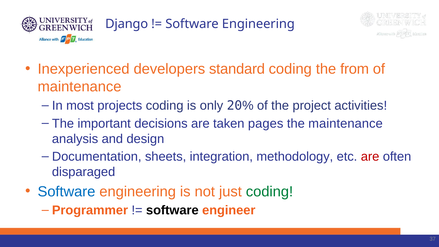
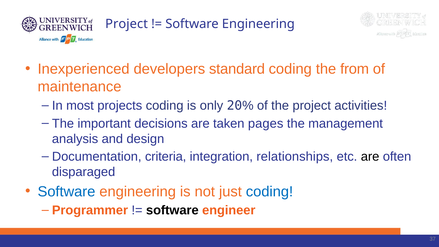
Django: Django -> Project (127, 24)
the maintenance: maintenance -> management (346, 123)
sheets: sheets -> criteria (166, 157)
methodology: methodology -> relationships (295, 157)
are colour: red -> black (370, 157)
coding colour: green -> blue (269, 192)
